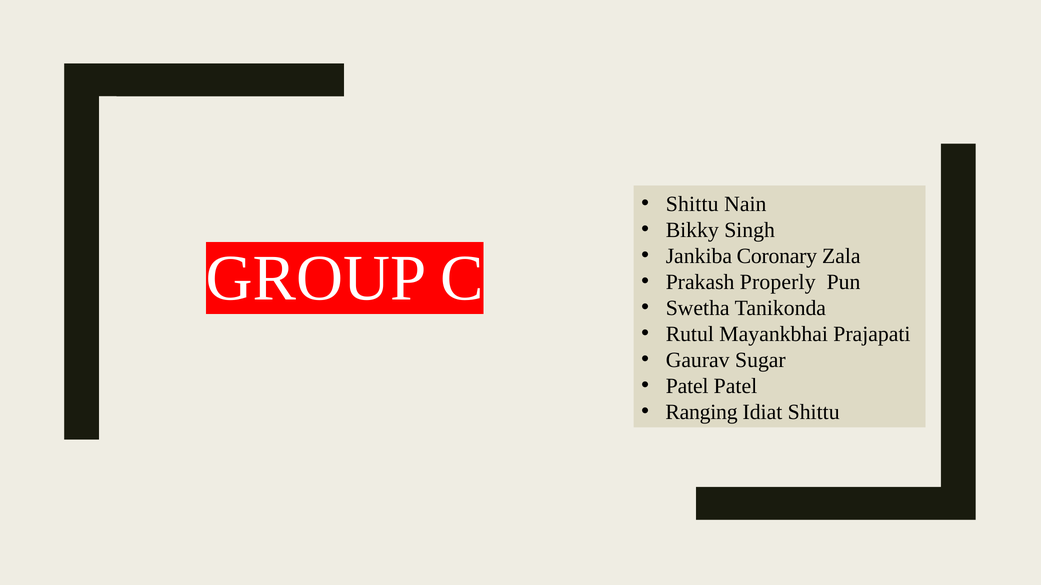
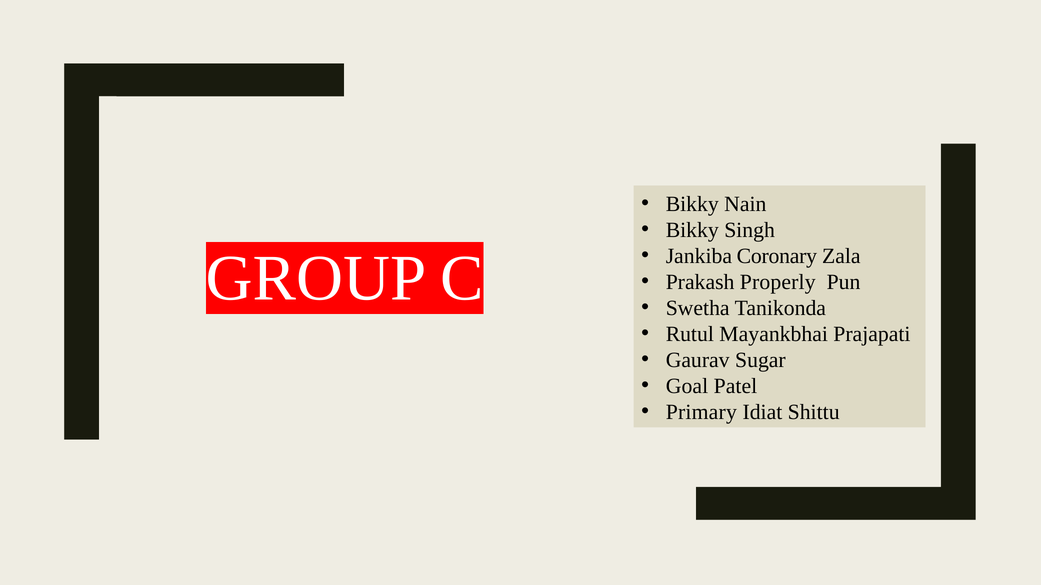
Shittu: Shittu -> Bikky (692, 204)
Patel: Patel -> Goal (687, 386)
Ranging: Ranging -> Primary (701, 412)
